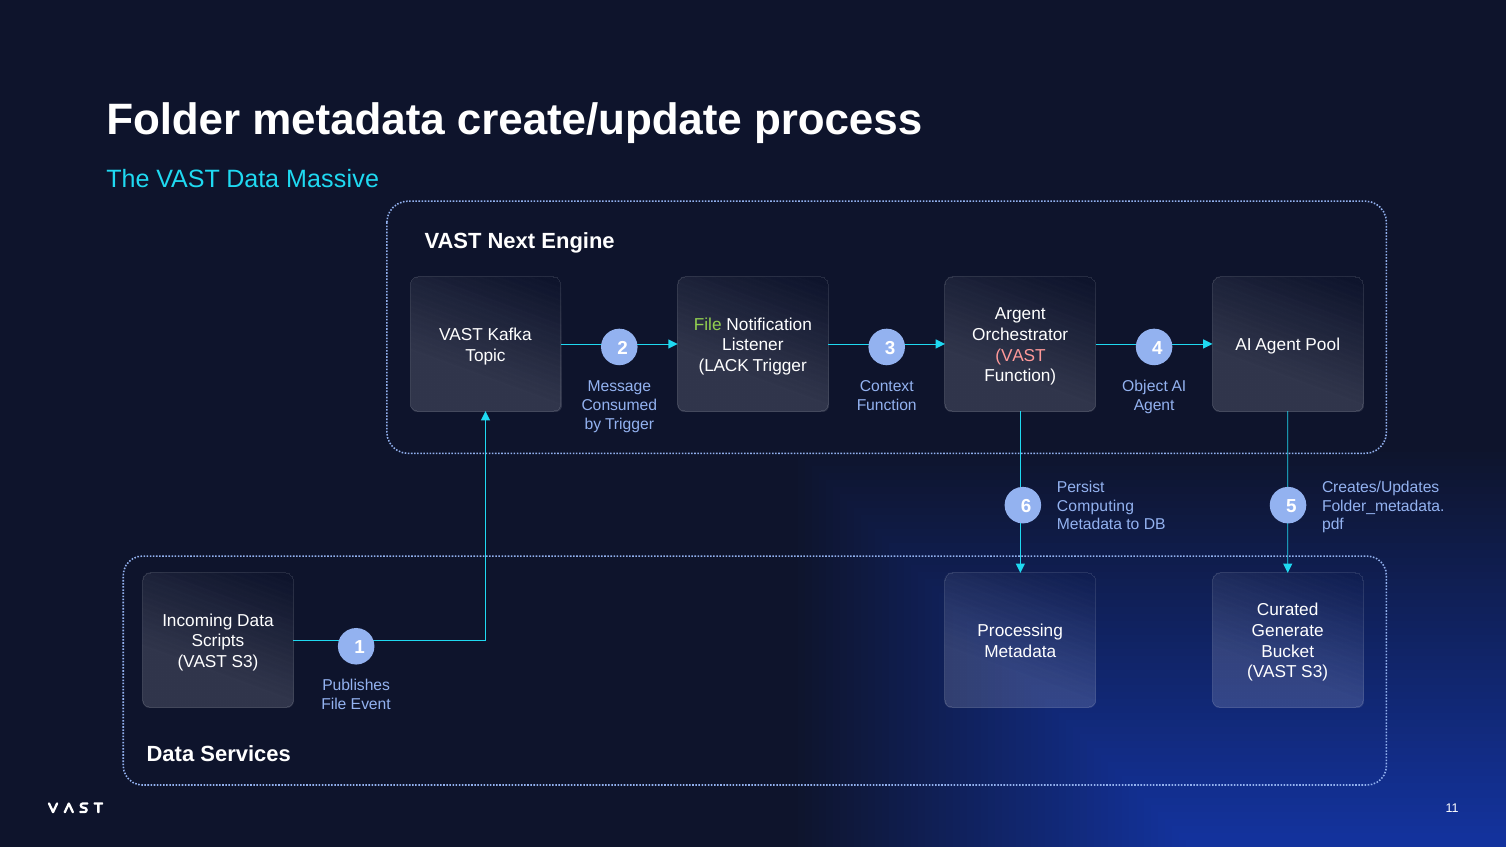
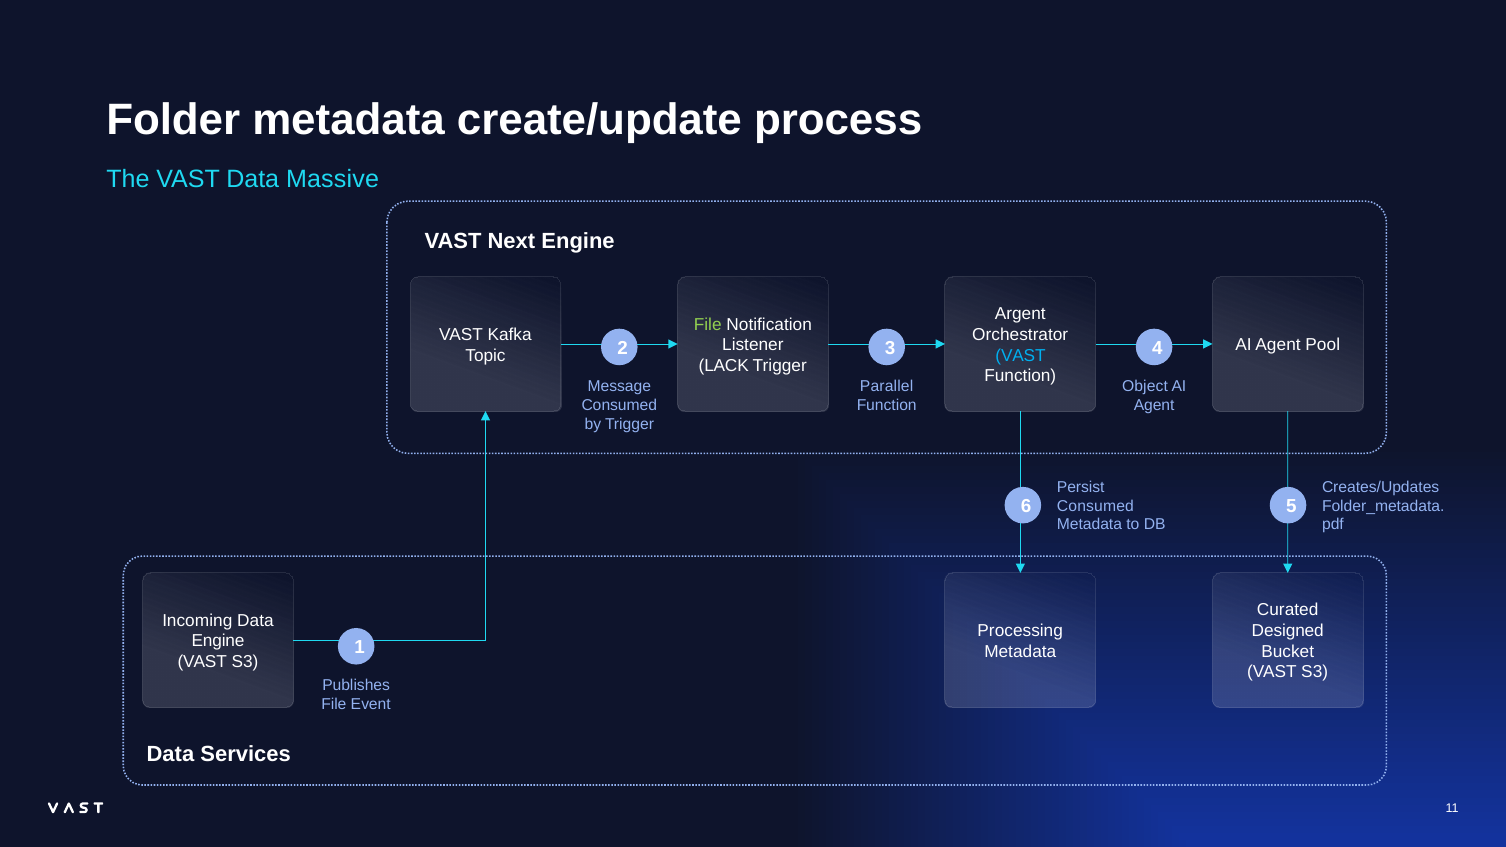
VAST colour: pink -> light blue (1021, 356)
Context: Context -> Parallel (887, 386)
Computing: Computing -> Consumed (1095, 506)
Generate: Generate -> Designed (1288, 631)
Scripts: Scripts -> Engine (218, 641)
